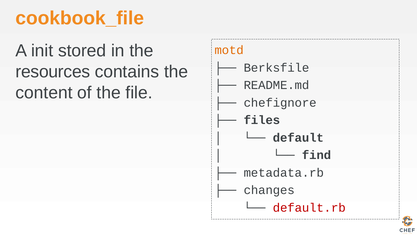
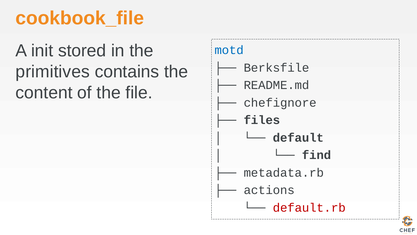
motd colour: orange -> blue (229, 50)
resources: resources -> primitives (53, 72)
changes: changes -> actions (269, 190)
